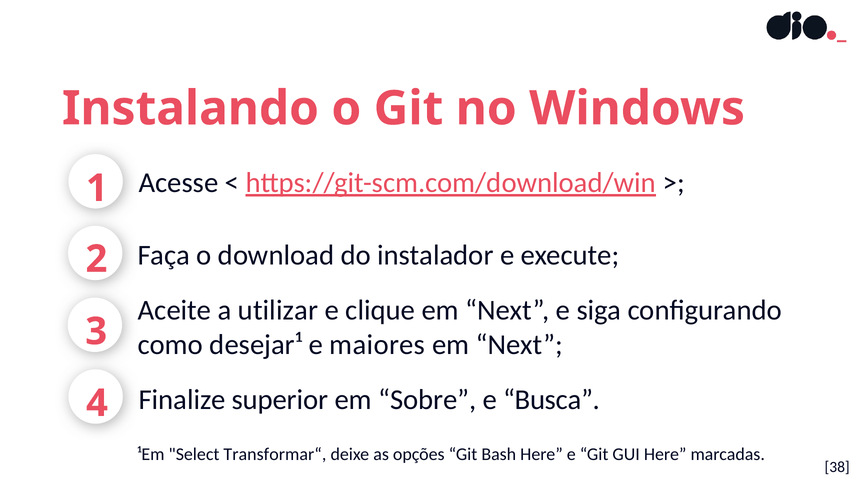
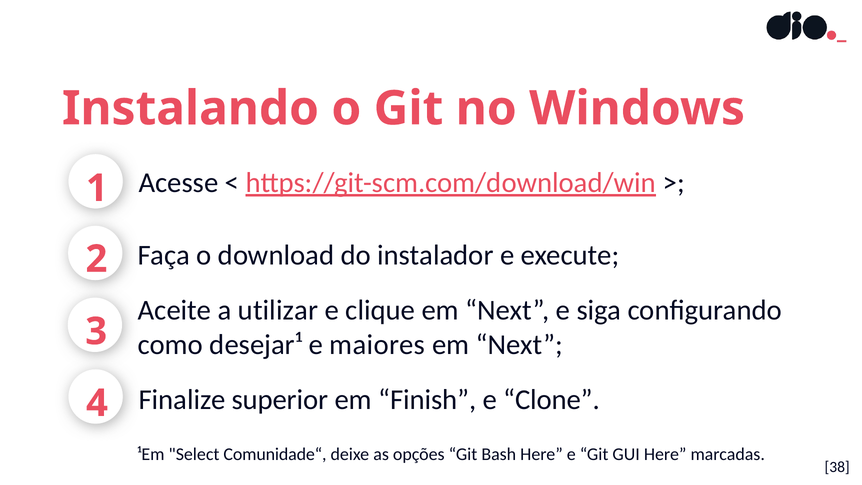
Sobre: Sobre -> Finish (427, 399)
Busca: Busca -> Clone (552, 399)
Transformar“: Transformar“ -> Comunidade“ (275, 454)
